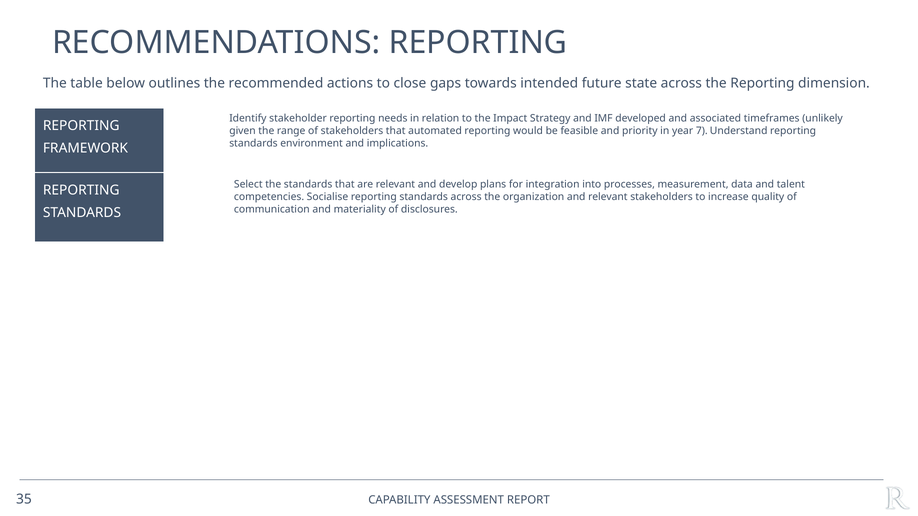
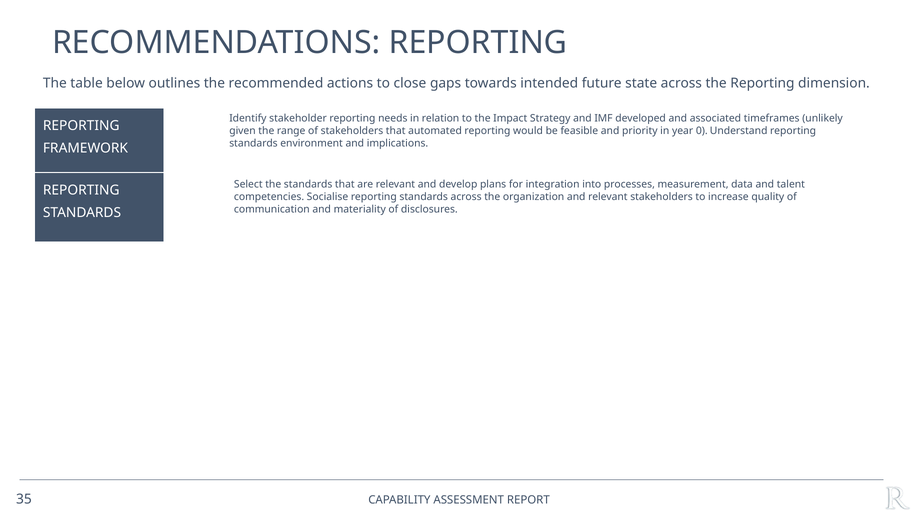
7: 7 -> 0 (702, 131)
